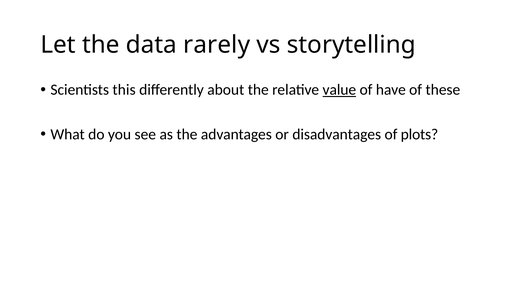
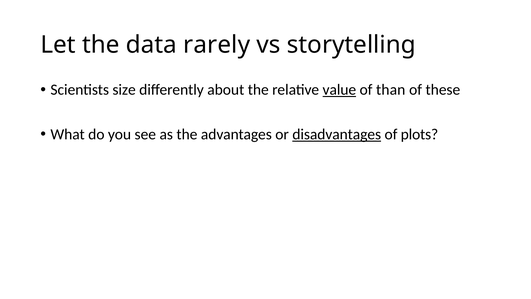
this: this -> size (124, 90)
have: have -> than (391, 90)
disadvantages underline: none -> present (337, 134)
